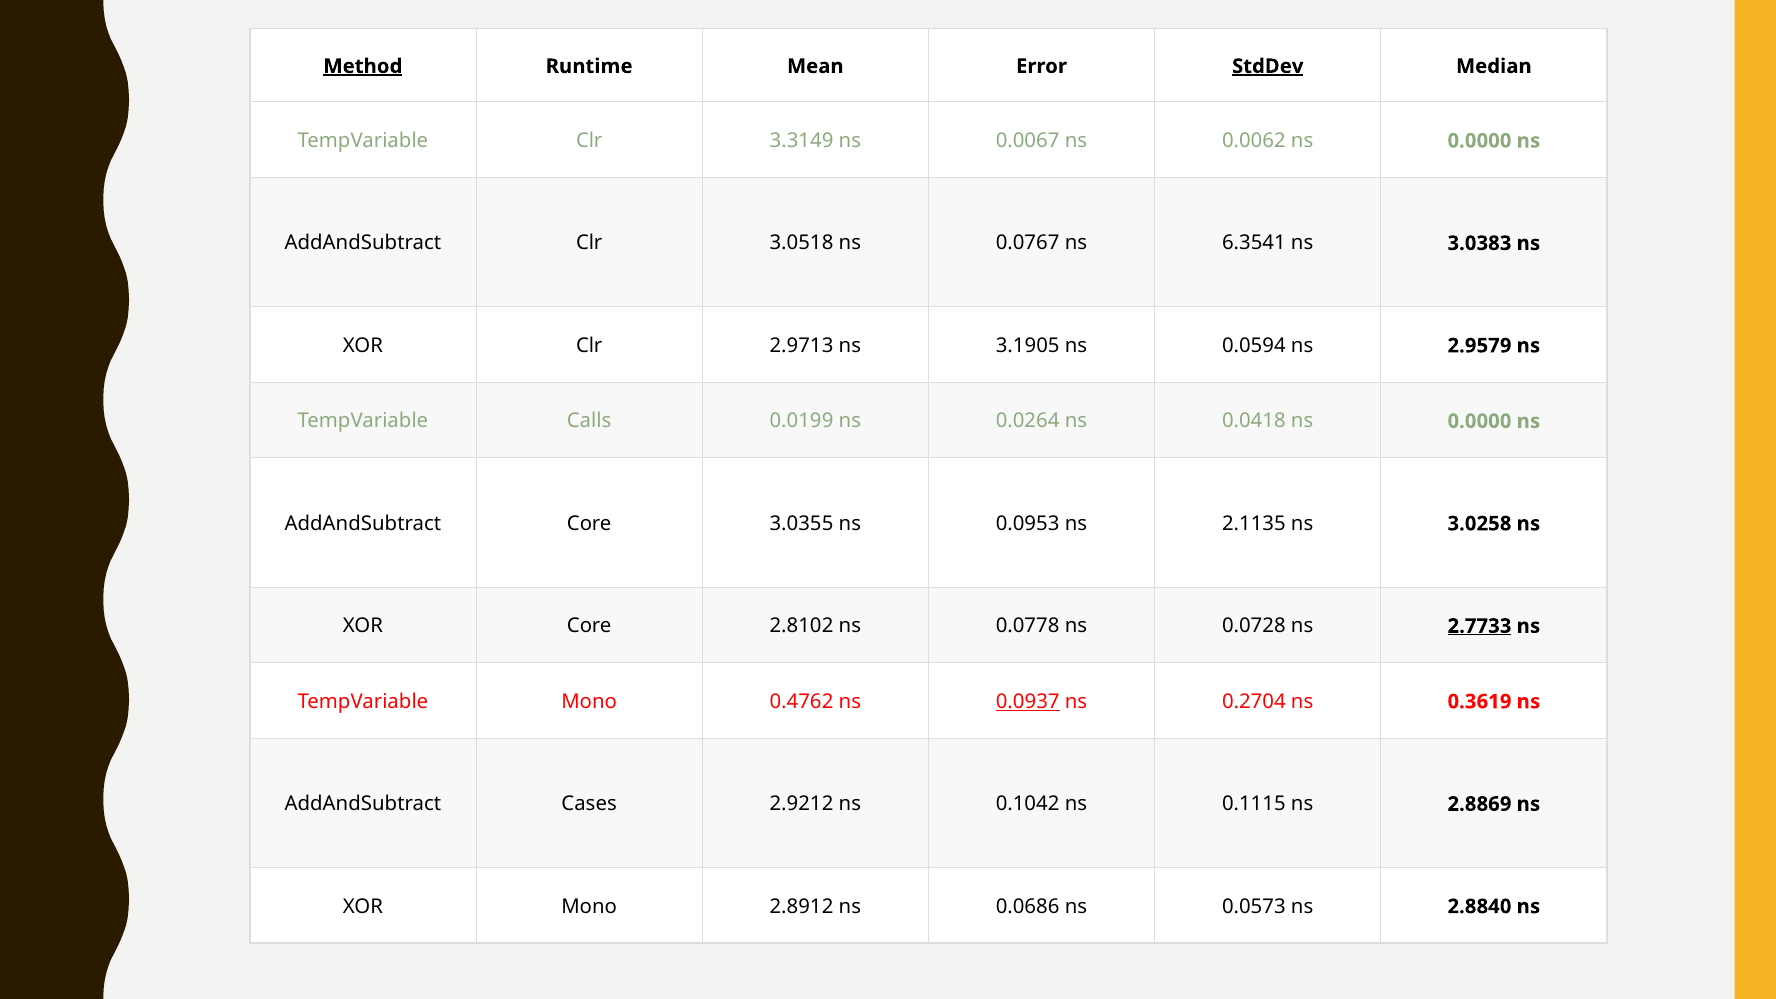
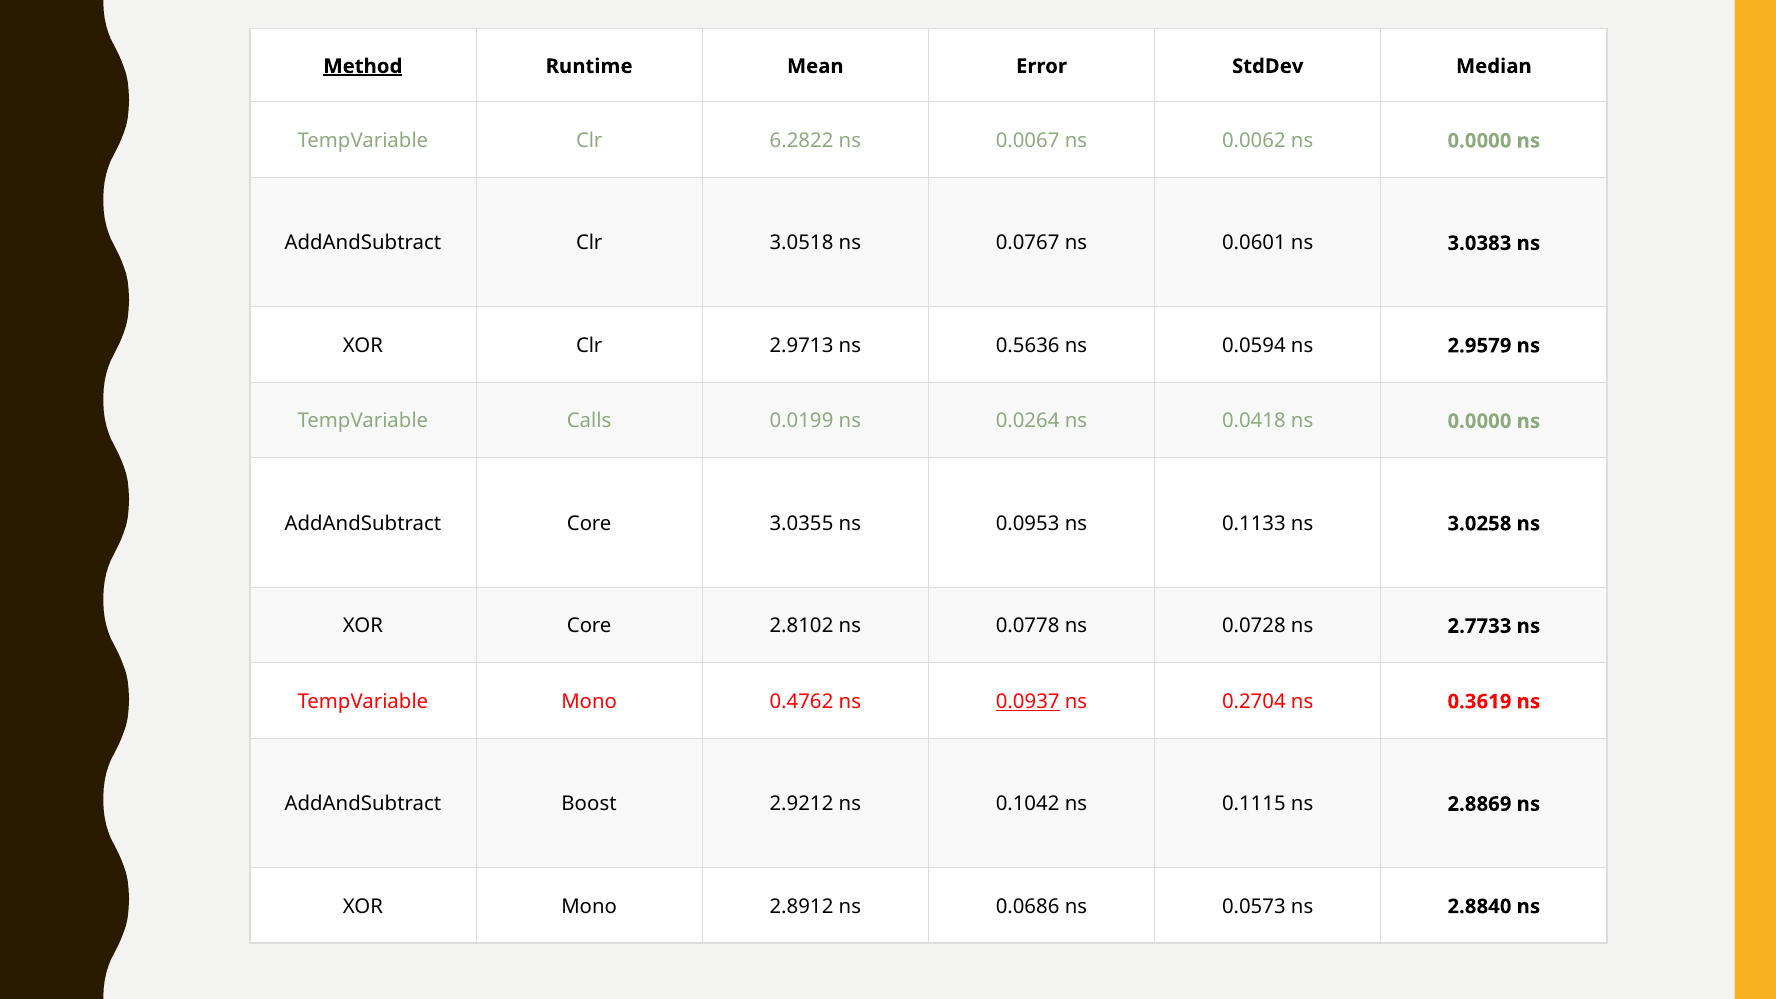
StdDev underline: present -> none (1268, 66)
3.3149: 3.3149 -> 6.2822 (802, 141)
6.3541: 6.3541 -> 0.0601 (1254, 243)
3.1905: 3.1905 -> 0.5636 (1028, 346)
2.1135: 2.1135 -> 0.1133 (1254, 524)
2.7733 underline: present -> none (1479, 626)
Cases: Cases -> Boost (589, 804)
